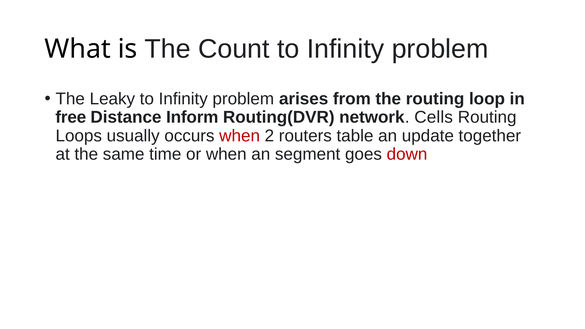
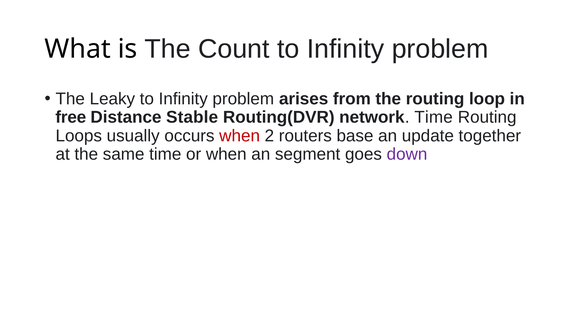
Inform: Inform -> Stable (192, 117)
network Cells: Cells -> Time (434, 117)
table: table -> base (355, 136)
down colour: red -> purple (407, 154)
